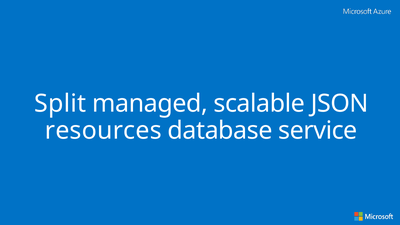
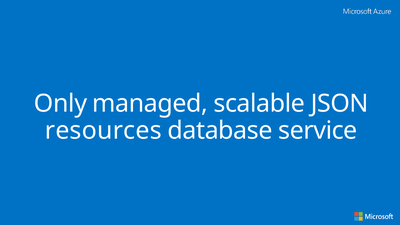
Split: Split -> Only (61, 104)
